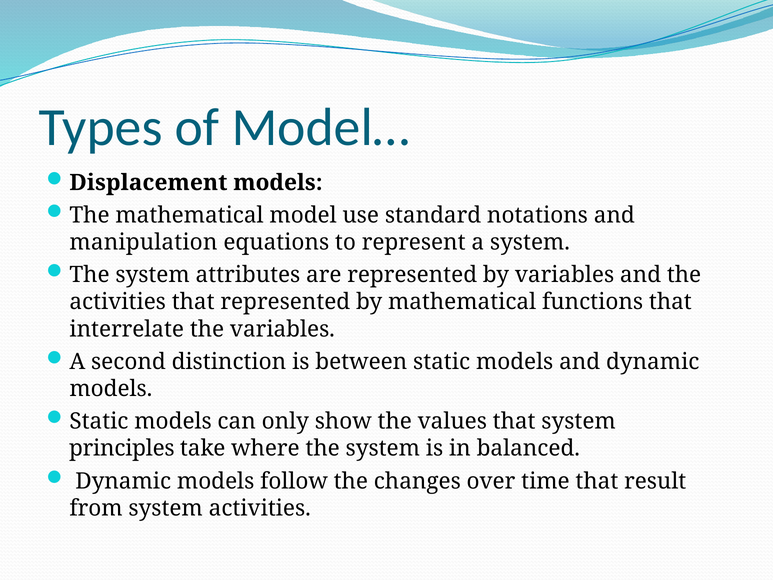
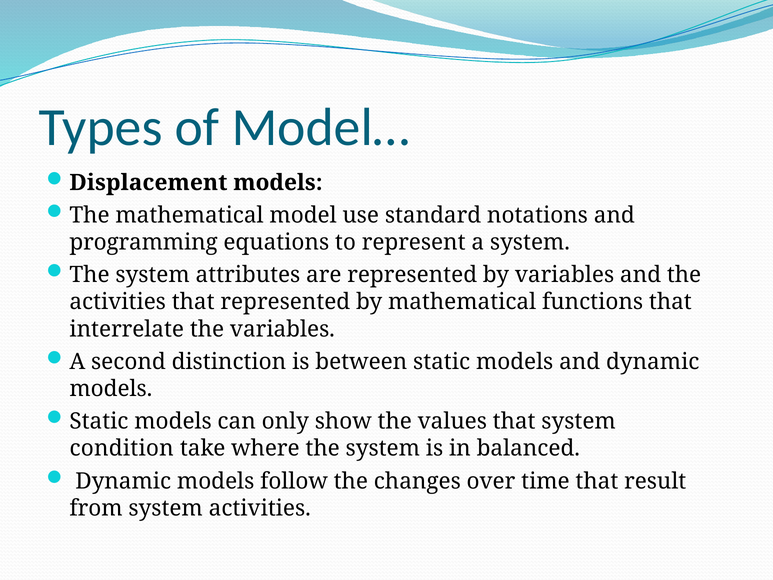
manipulation: manipulation -> programming (144, 242)
principles: principles -> condition (122, 448)
